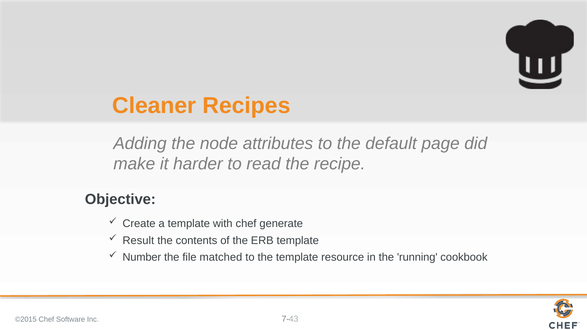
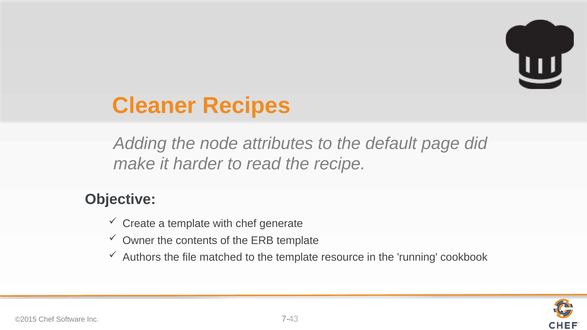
Result: Result -> Owner (138, 241)
Number: Number -> Authors (142, 257)
